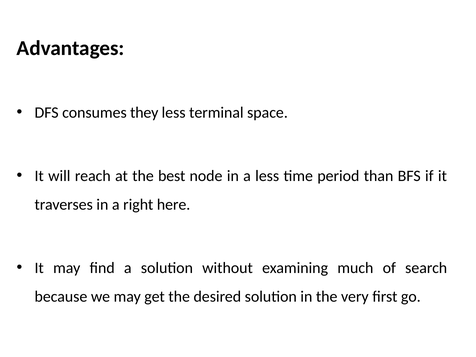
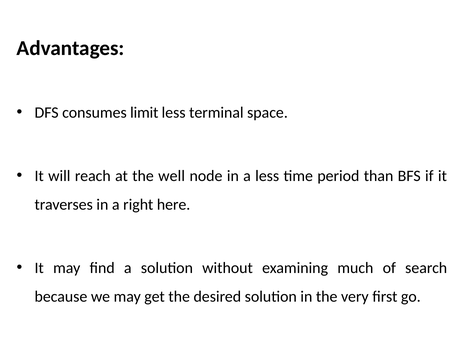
they: they -> limit (144, 112)
best: best -> well (172, 176)
